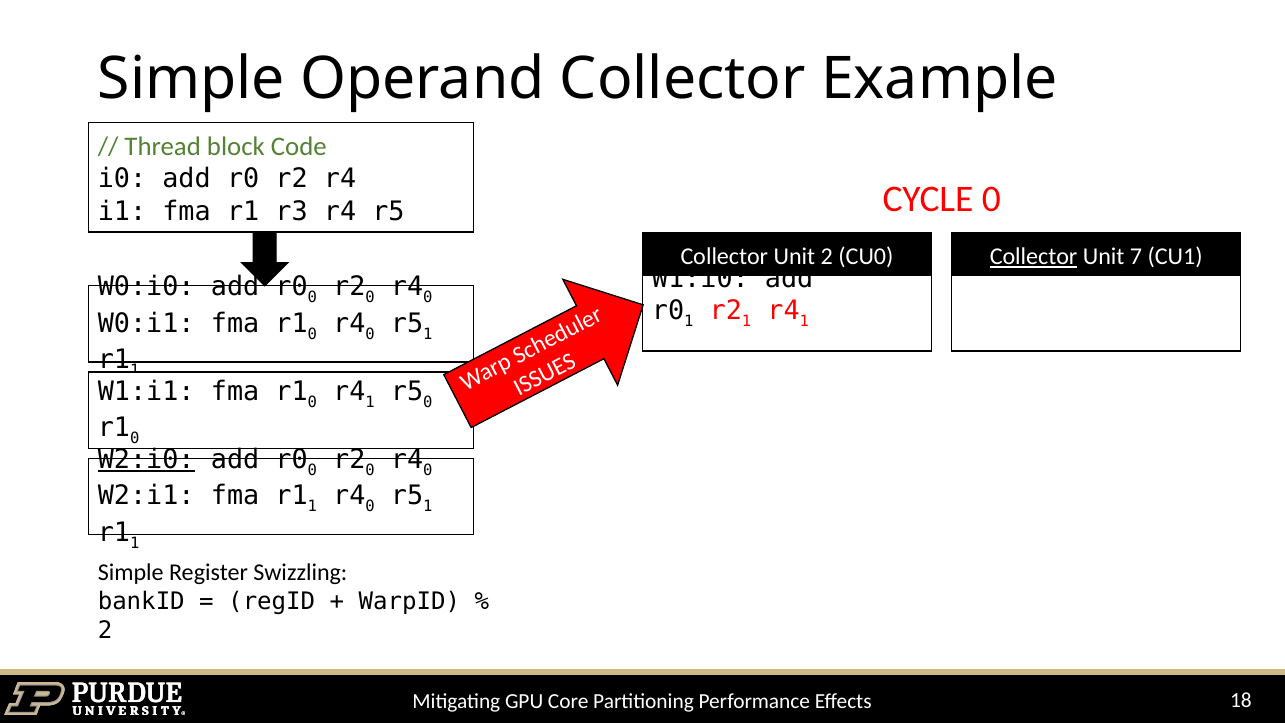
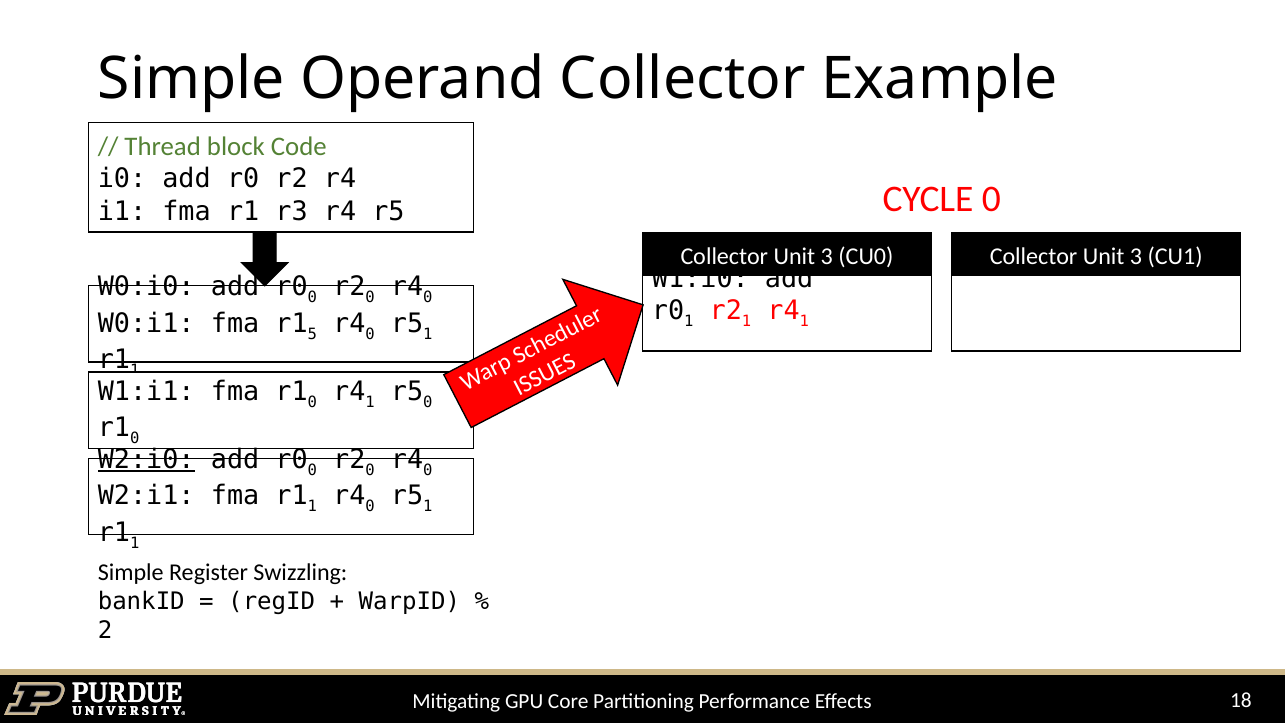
2: 2 -> 3 (827, 257)
Collector underline: present -> none (1034, 257)
7: 7 -> 3 (1136, 257)
W0:i1 fma r1 0: 0 -> 5 (312, 334)
